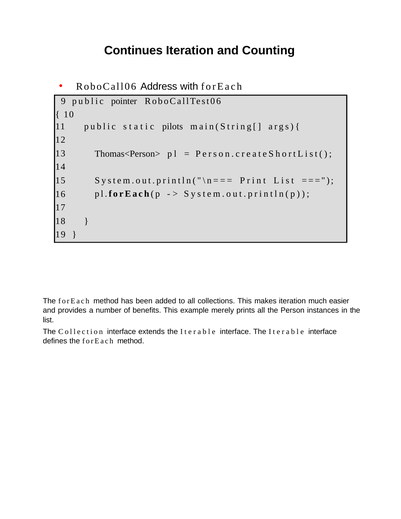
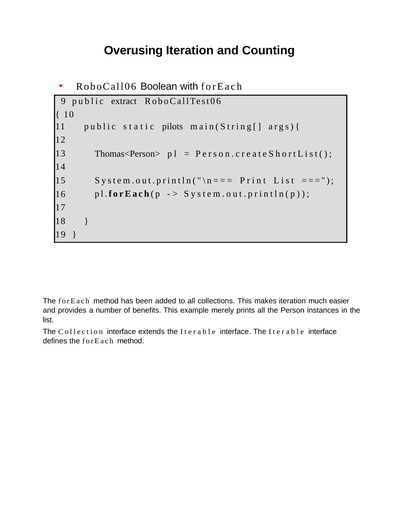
Continues: Continues -> Overusing (133, 50)
Address: Address -> Boolean (159, 86)
pointer: pointer -> extract (124, 101)
